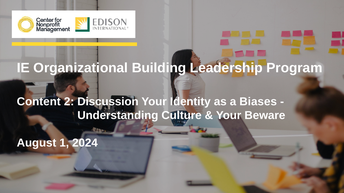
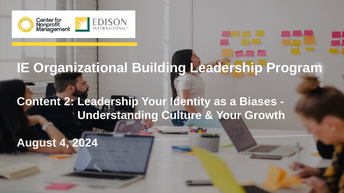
2 Discussion: Discussion -> Leadership (108, 102)
Beware: Beware -> Growth (265, 116)
1: 1 -> 4 (64, 143)
